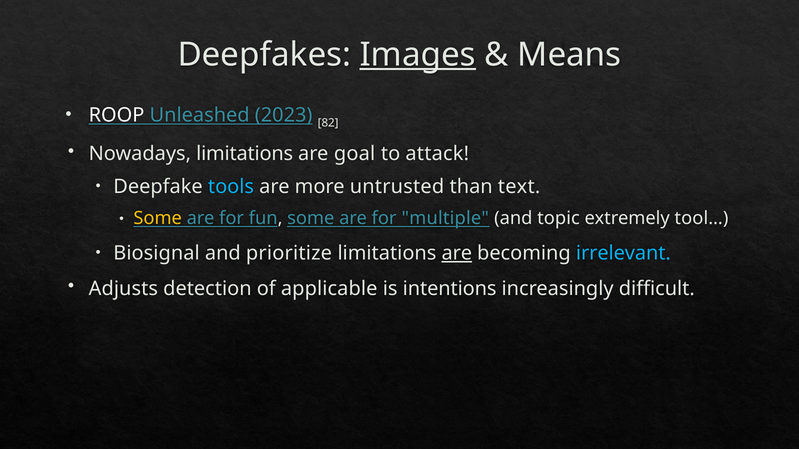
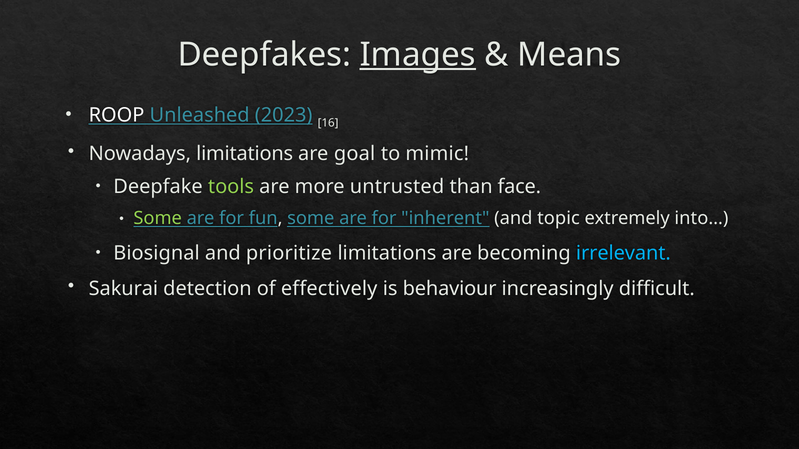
82: 82 -> 16 (328, 123)
attack: attack -> mimic (437, 154)
tools colour: light blue -> light green (231, 187)
text: text -> face (519, 187)
Some colour: yellow -> light green (158, 218)
multiple: multiple -> inherent (445, 218)
tool…: tool… -> into… (701, 218)
are underline: present -> none (457, 253)
Adjusts: Adjusts -> Sakurai (123, 289)
applicable: applicable -> effectively (329, 289)
intentions: intentions -> behaviour (450, 289)
